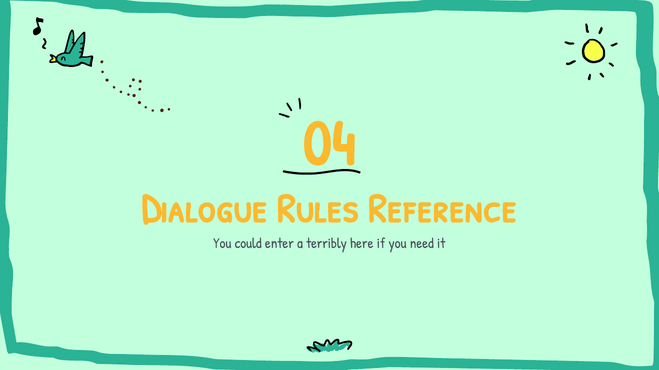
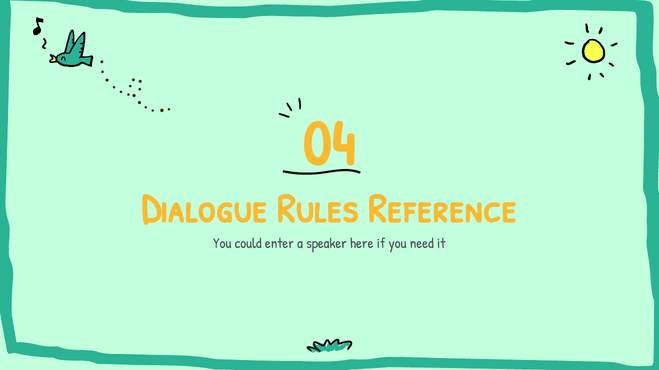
terribly: terribly -> speaker (327, 244)
